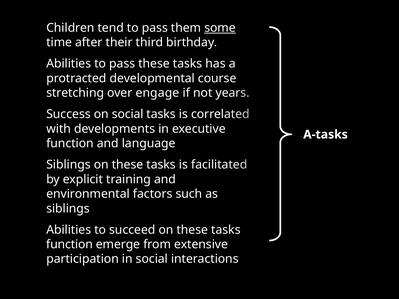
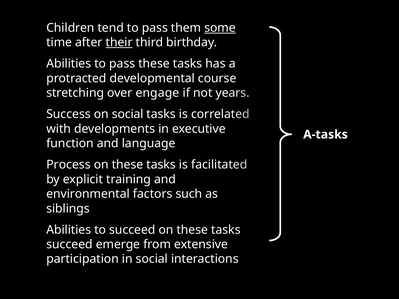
their underline: none -> present (119, 42)
Siblings: Siblings -> Process (68, 165)
function: function -> succeed (69, 245)
